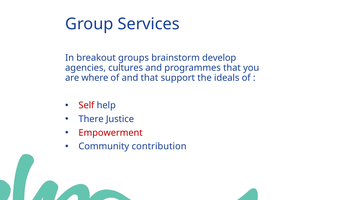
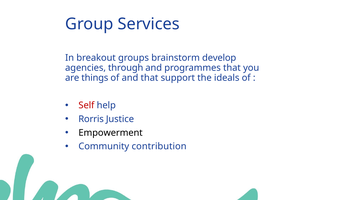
cultures: cultures -> through (126, 68)
where: where -> things (95, 78)
There: There -> Rorris (91, 119)
Empowerment colour: red -> black (111, 133)
